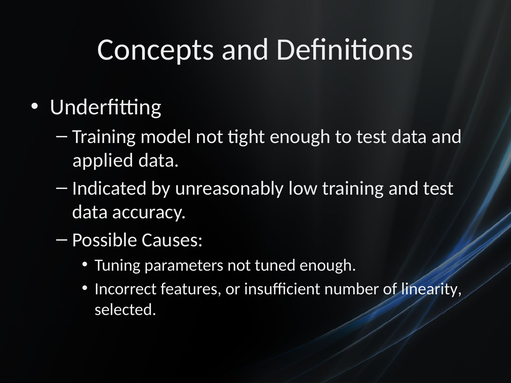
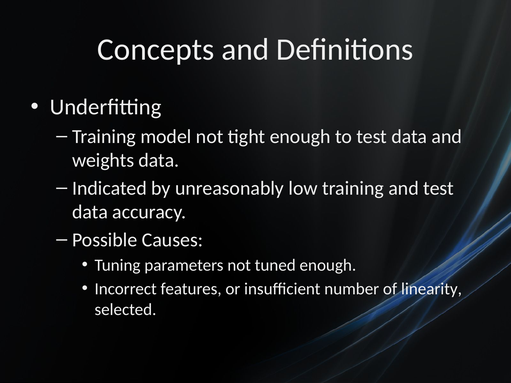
applied: applied -> weights (103, 160)
